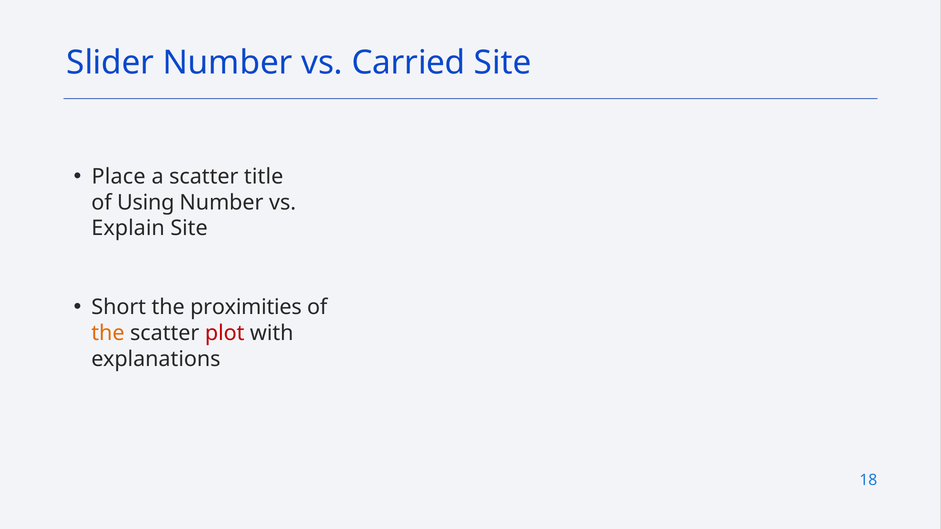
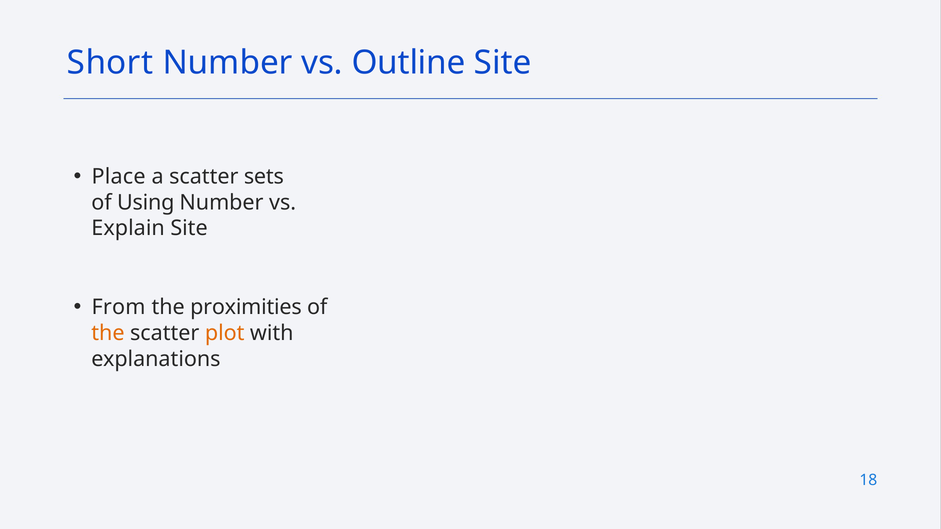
Slider: Slider -> Short (110, 63)
Carried: Carried -> Outline (409, 63)
title: title -> sets (264, 177)
Short: Short -> From (119, 307)
plot colour: red -> orange (225, 333)
